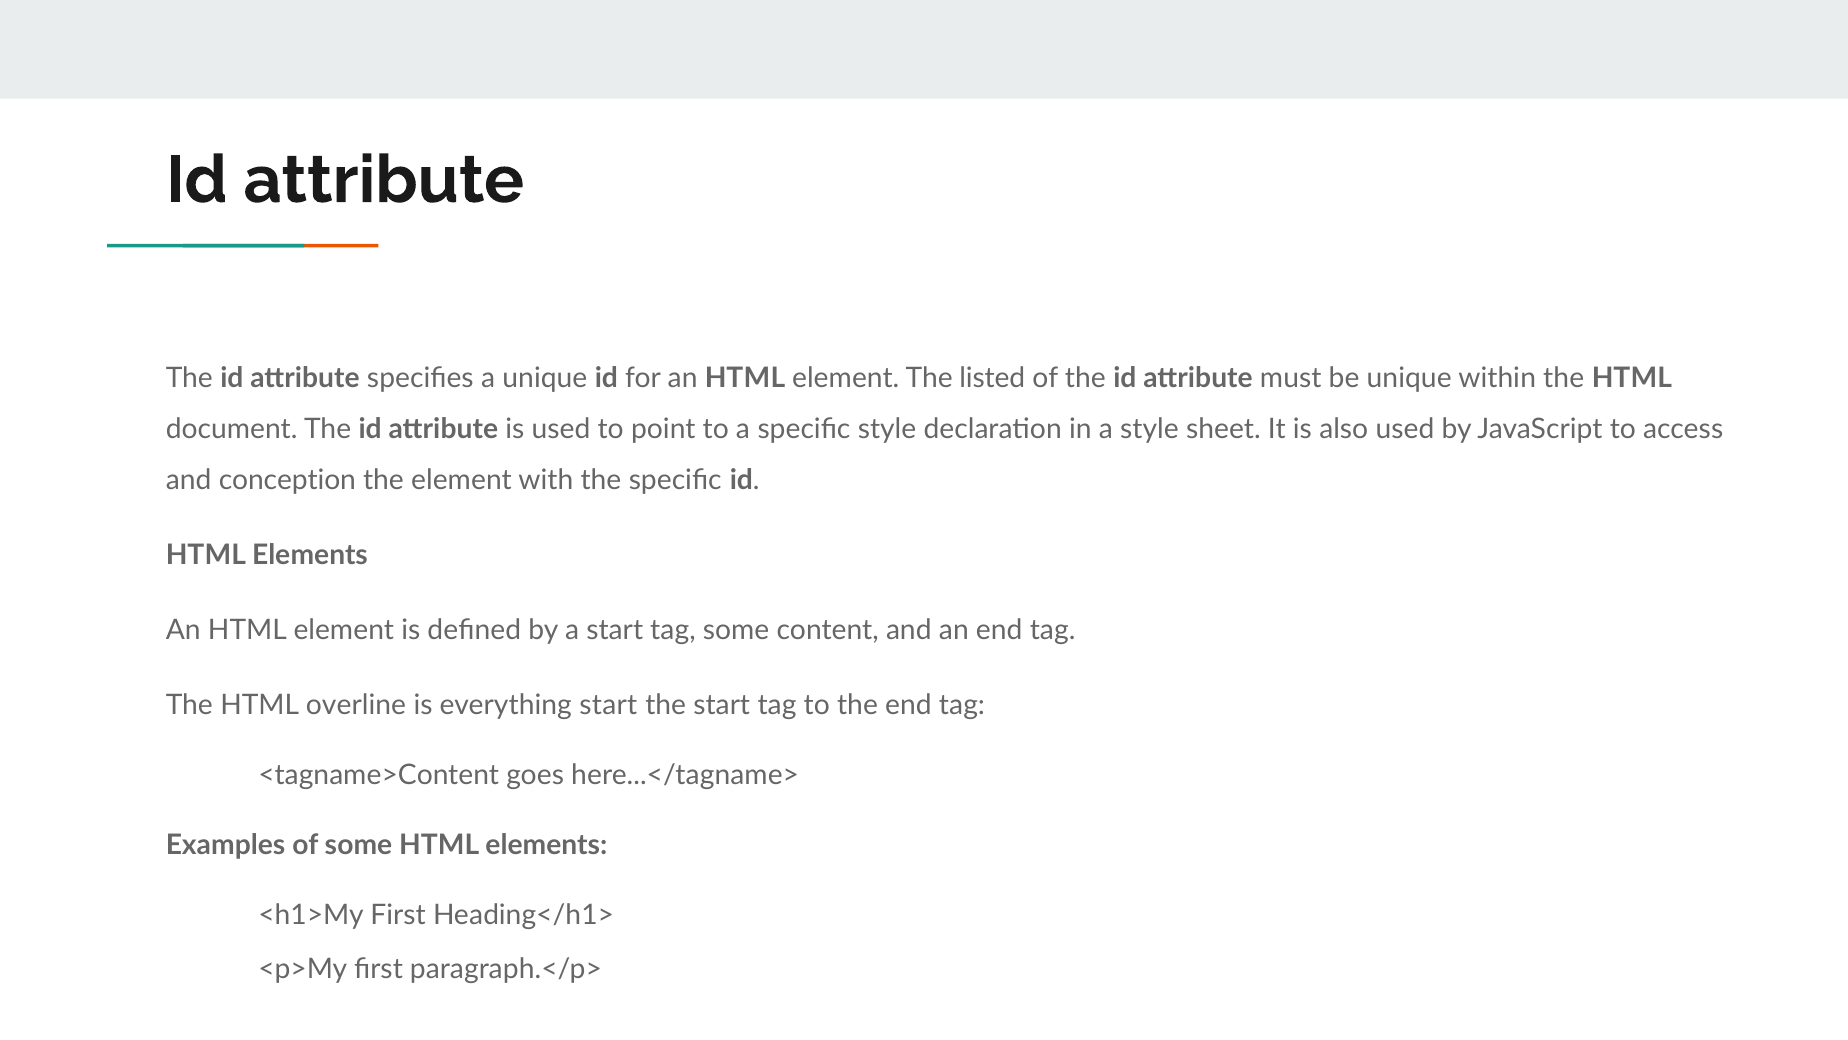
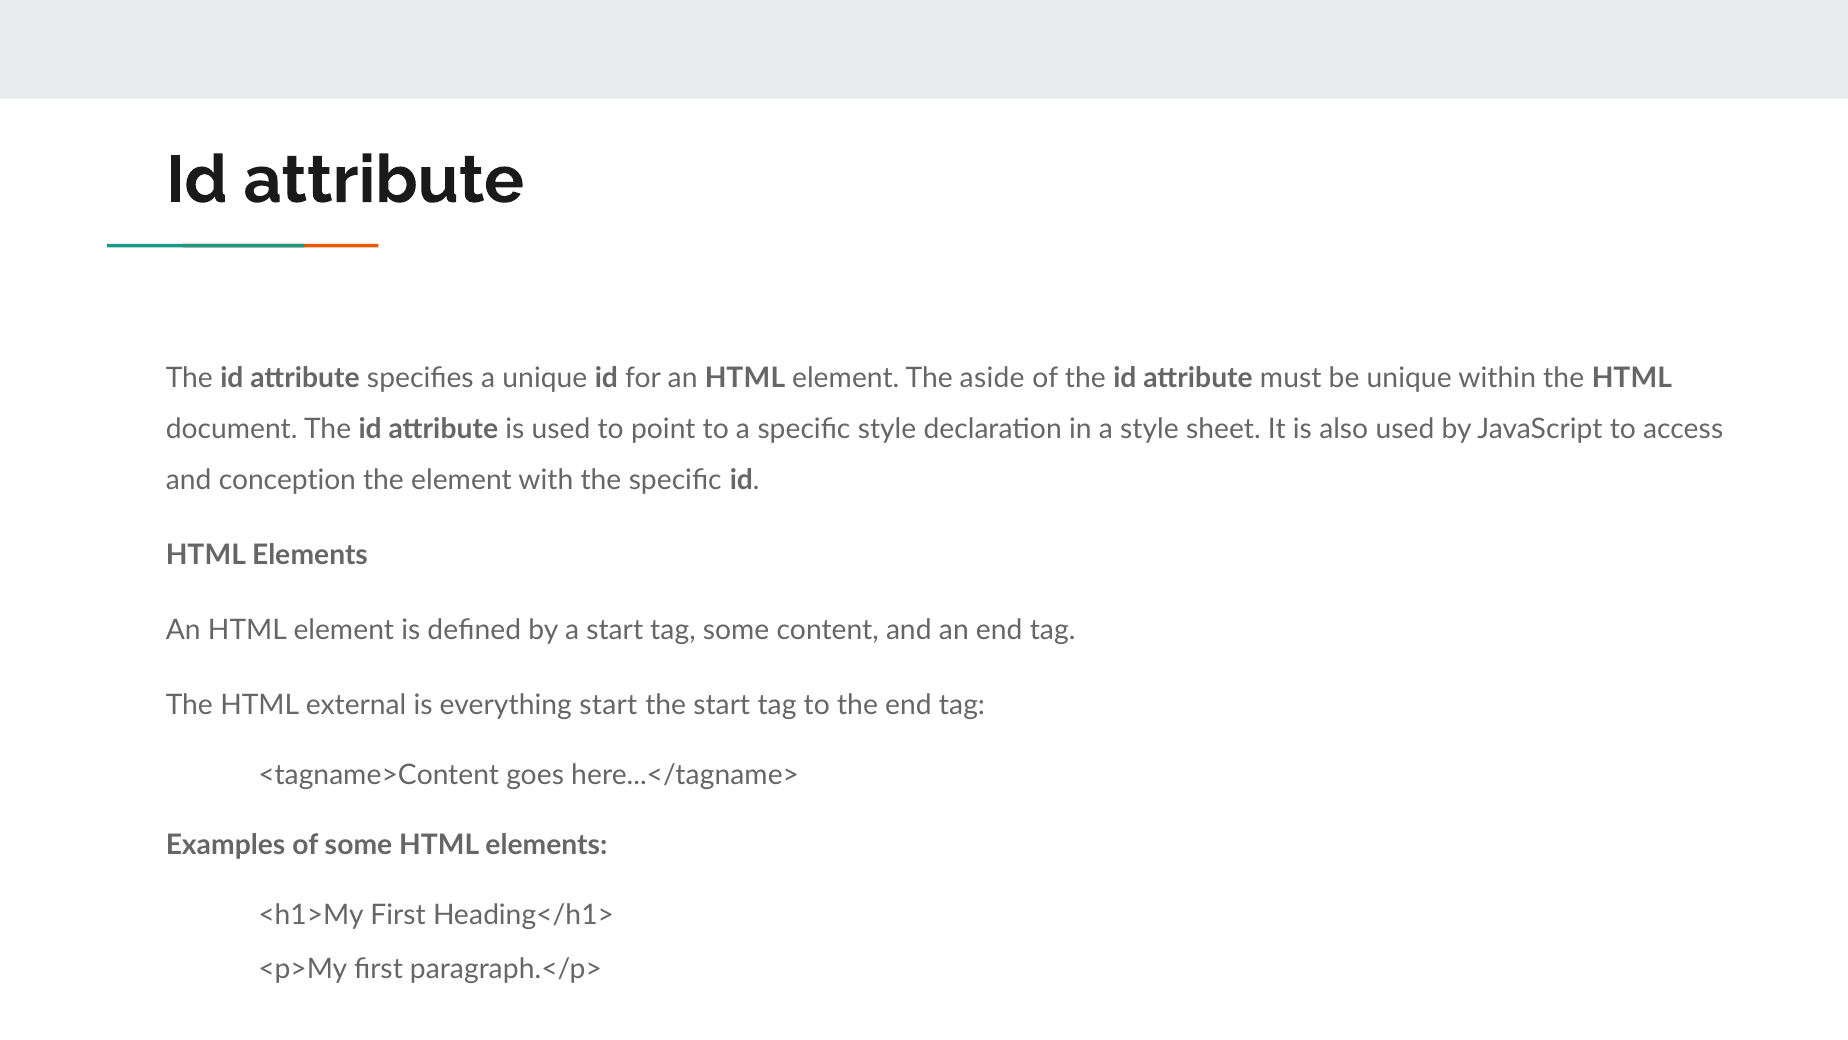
listed: listed -> aside (992, 378)
overline: overline -> external (356, 705)
